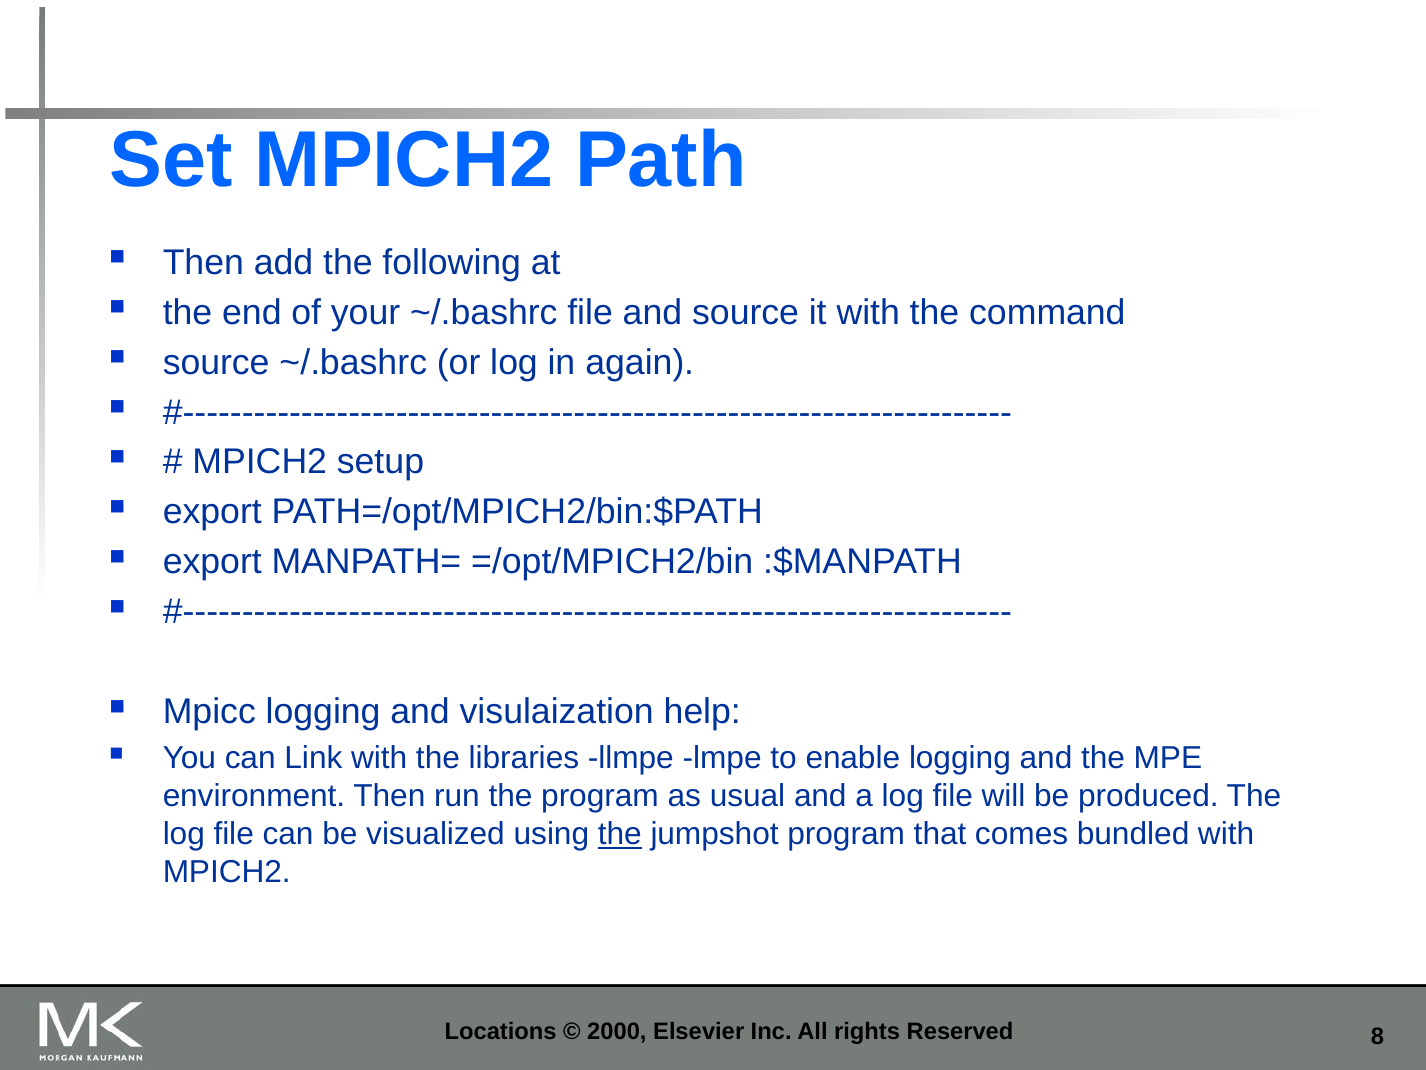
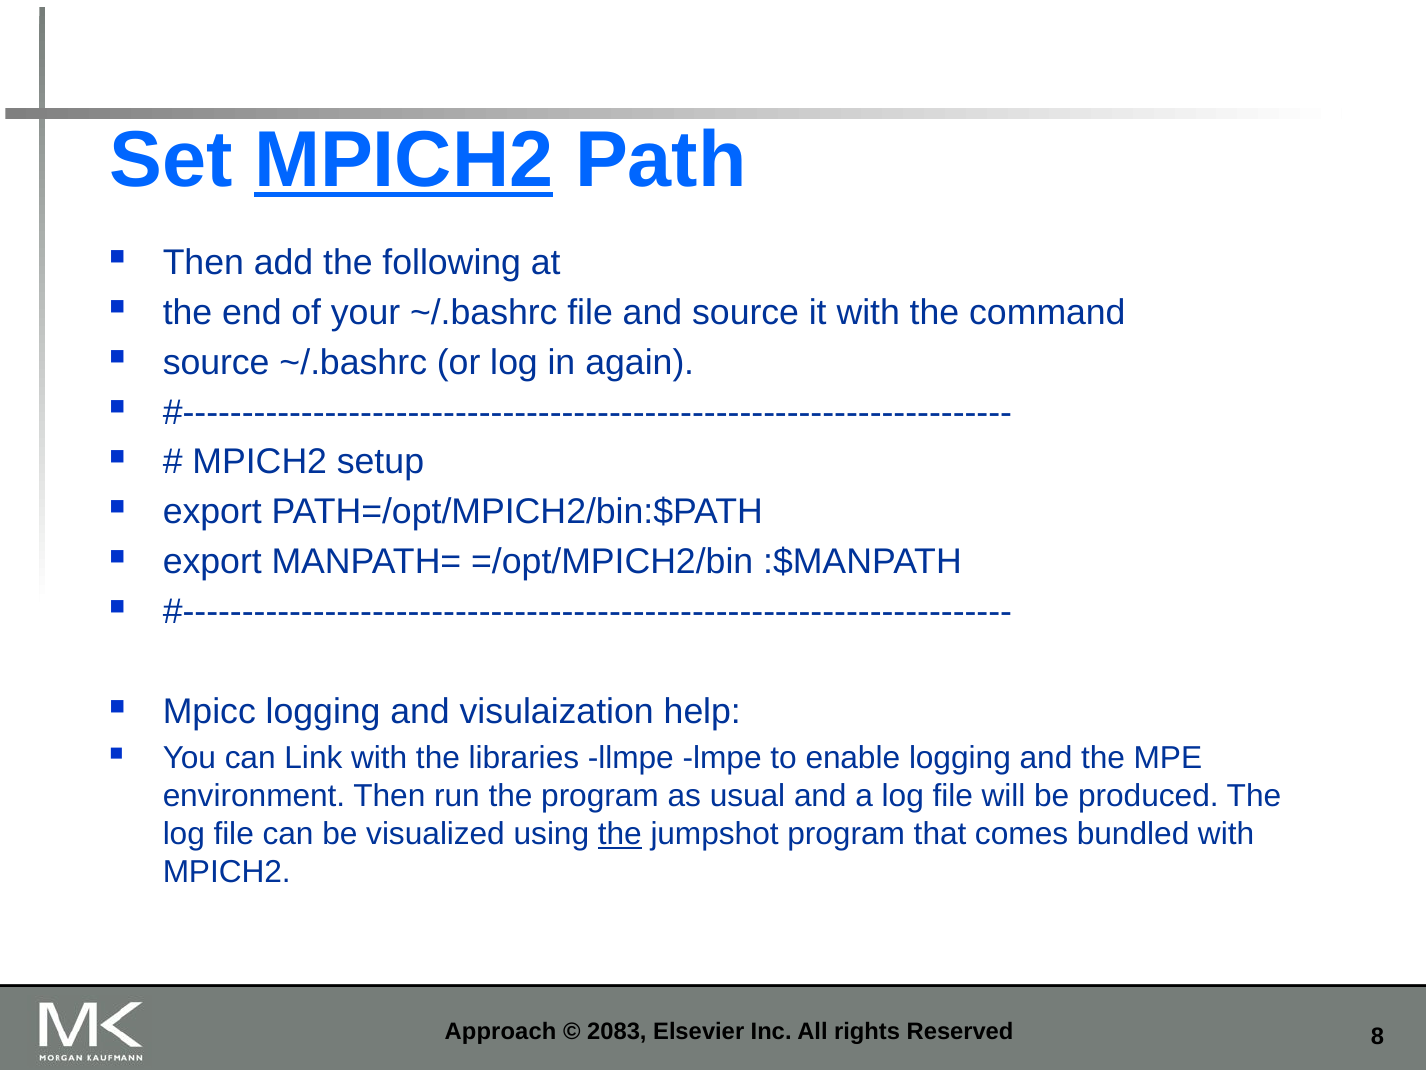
MPICH2 underline: none -> present (404, 160)
Locations: Locations -> Approach (501, 1031)
2000: 2000 -> 2083 (617, 1031)
